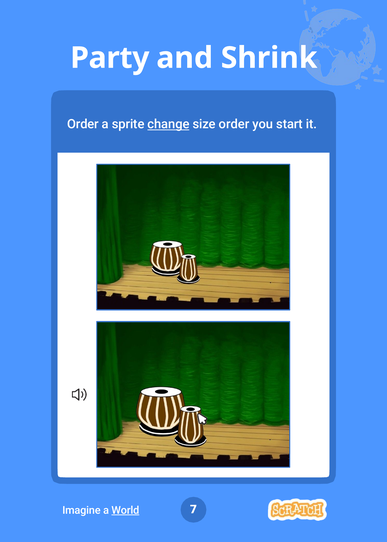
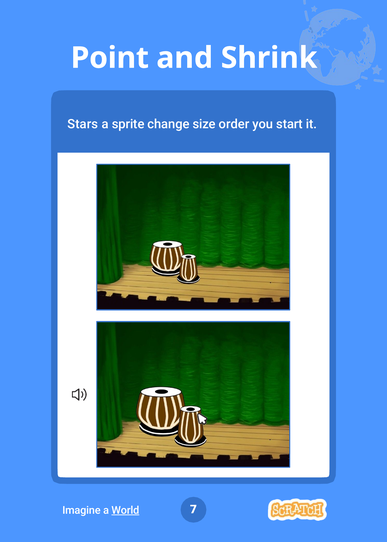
Party: Party -> Point (110, 58)
Order: Order -> Stars (83, 124)
change underline: present -> none (168, 124)
